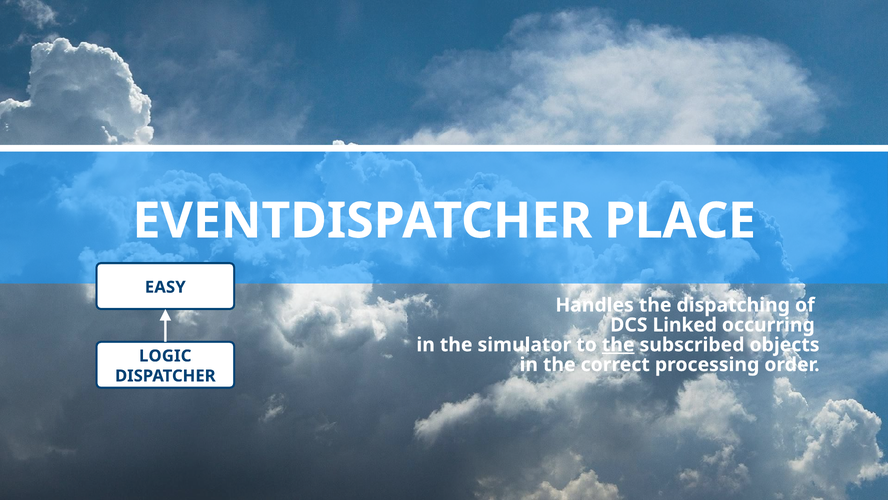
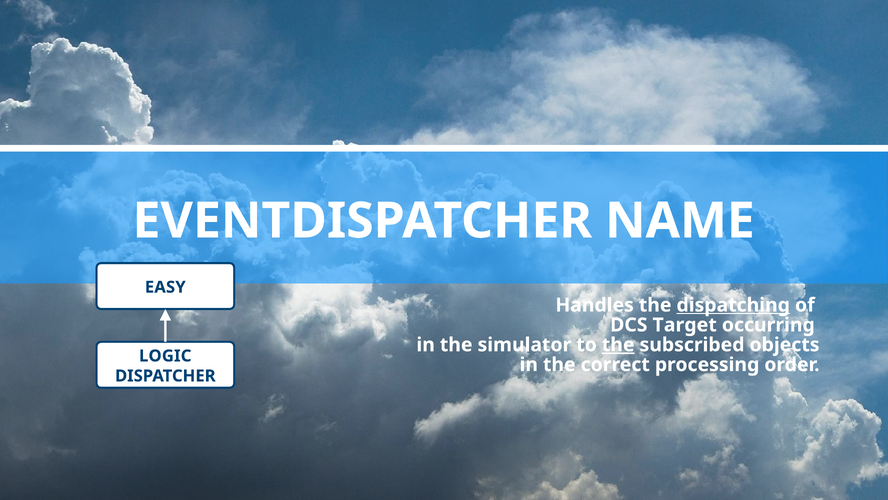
PLACE: PLACE -> NAME (680, 221)
dispatching underline: none -> present (733, 305)
Linked: Linked -> Target (685, 325)
